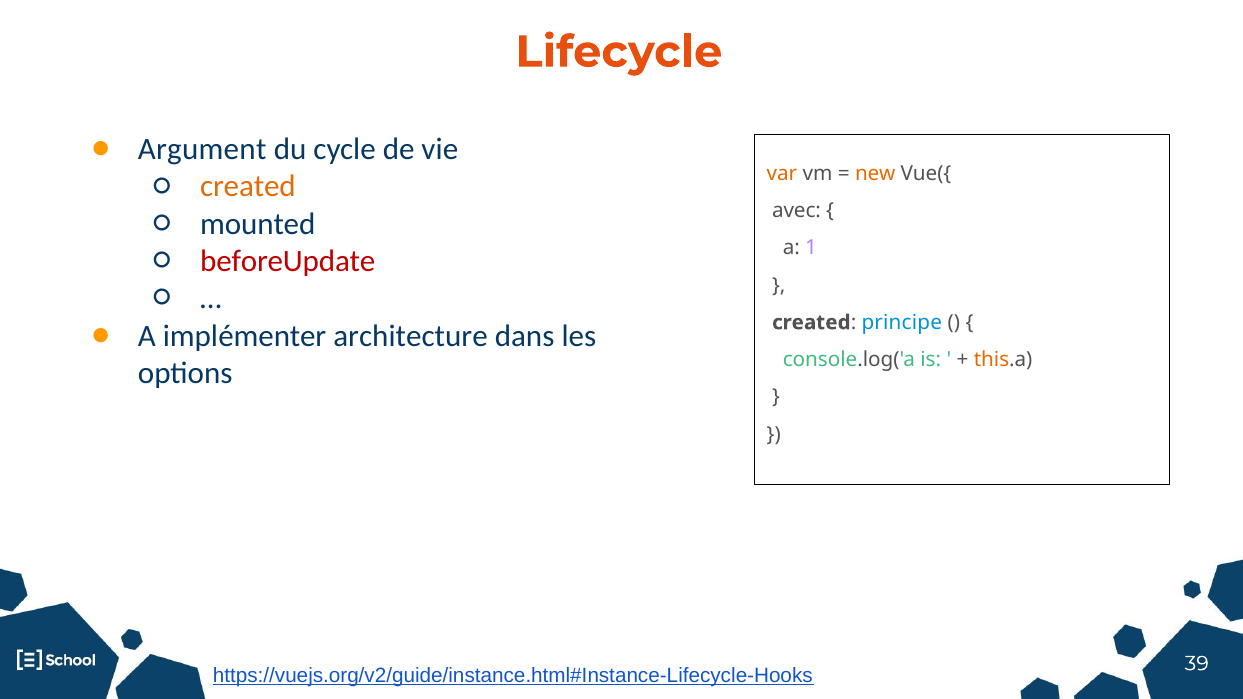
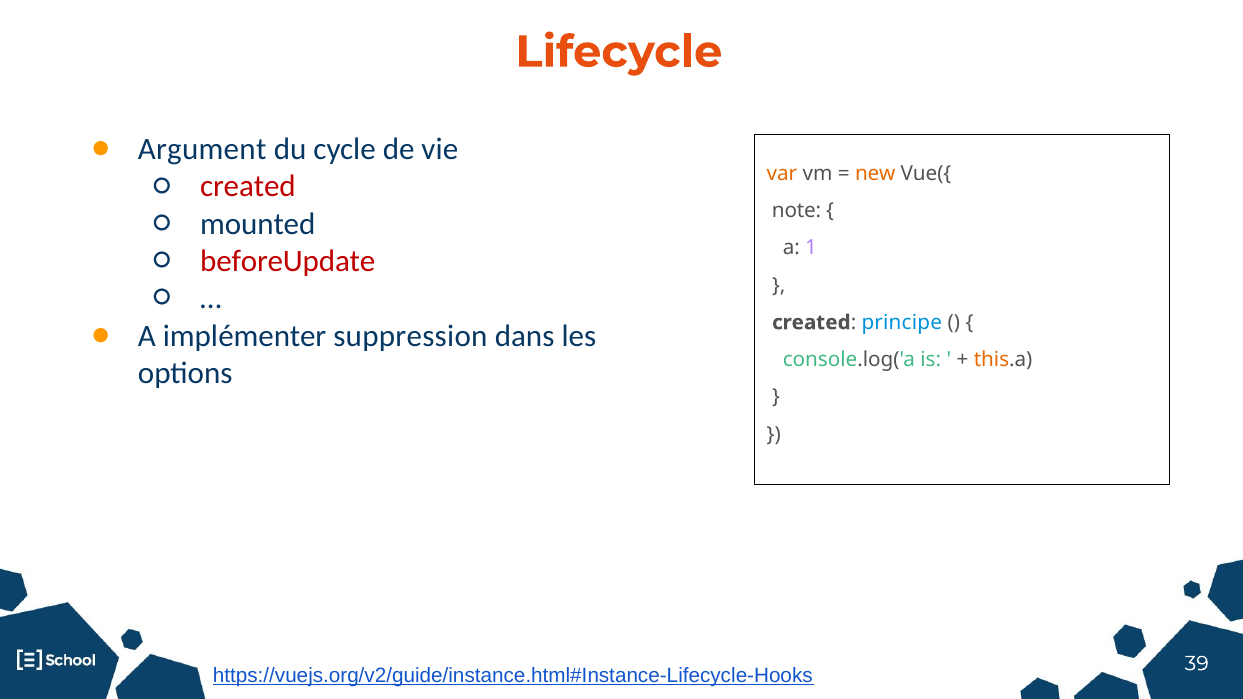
created colour: orange -> red (248, 187)
avec: avec -> note (797, 211)
architecture: architecture -> suppression (410, 336)
